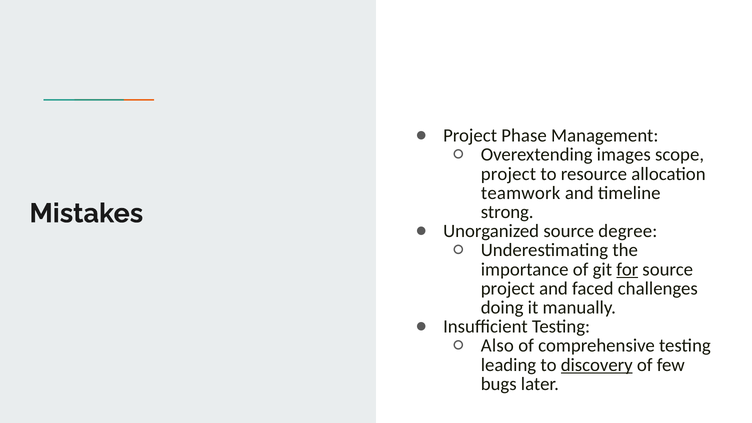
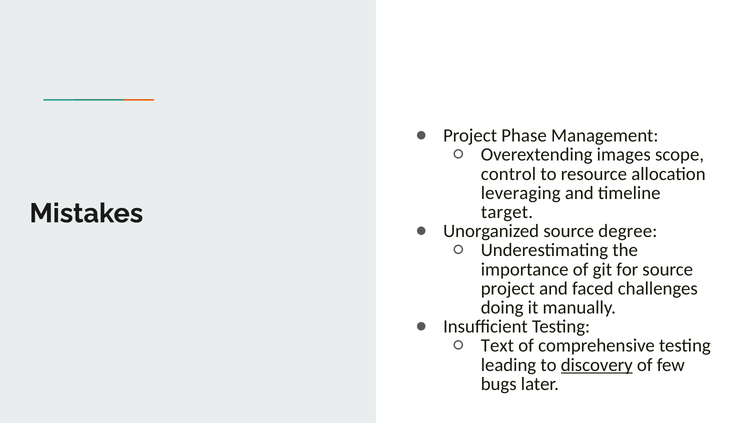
project: project -> control (508, 174)
teamwork: teamwork -> leveraging (521, 193)
strong: strong -> target (507, 212)
for underline: present -> none (627, 269)
Also: Also -> Text (497, 346)
